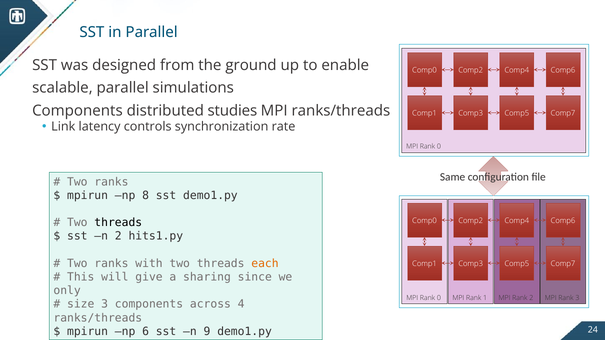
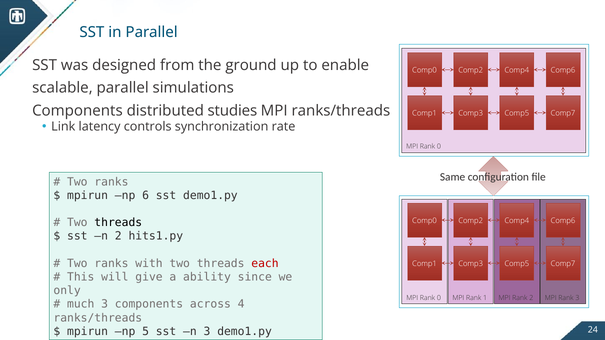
8: 8 -> 6 (146, 196)
each colour: orange -> red (265, 264)
sharing: sharing -> ability (207, 277)
size: size -> much (81, 305)
6: 6 -> 5 (146, 332)
n 9: 9 -> 3 (207, 332)
